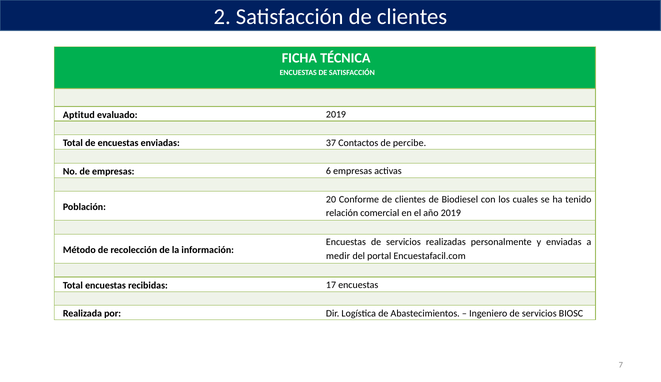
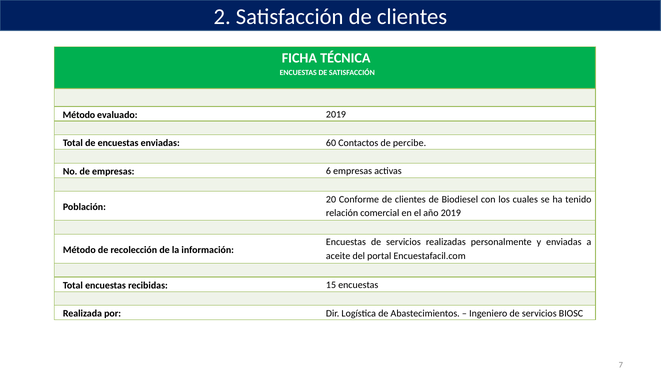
Aptitud: Aptitud -> Método (79, 115)
37: 37 -> 60 (331, 143)
medir: medir -> aceite (338, 256)
17: 17 -> 15 (331, 285)
